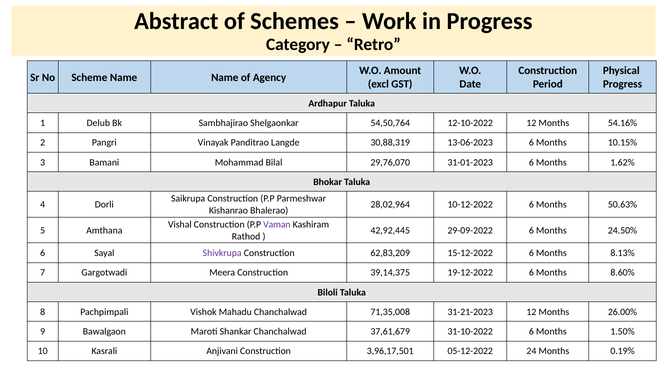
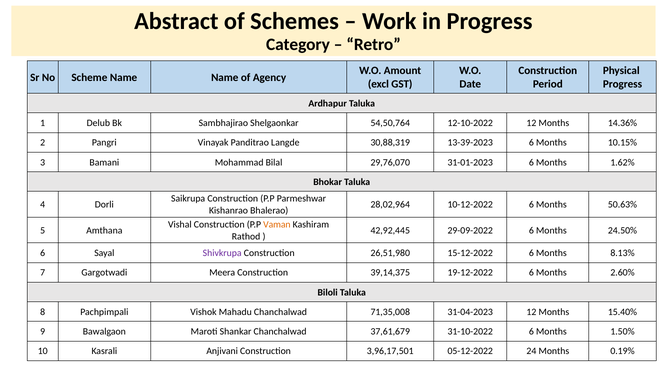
54.16%: 54.16% -> 14.36% (622, 123)
13-06-2023: 13-06-2023 -> 13-39-2023 (470, 143)
Vaman colour: purple -> orange (277, 225)
62,83,209: 62,83,209 -> 26,51,980 (390, 253)
8.60%: 8.60% -> 2.60% (622, 273)
31-21-2023: 31-21-2023 -> 31-04-2023 (470, 312)
26.00%: 26.00% -> 15.40% (622, 312)
